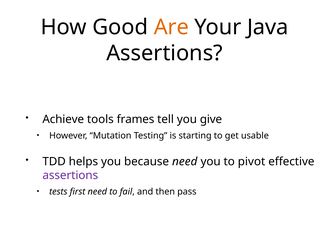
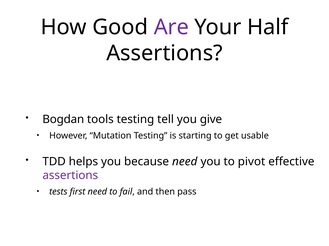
Are colour: orange -> purple (171, 27)
Java: Java -> Half (268, 27)
Achieve: Achieve -> Bogdan (63, 120)
tools frames: frames -> testing (135, 120)
